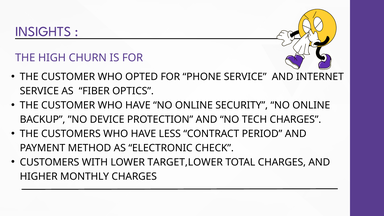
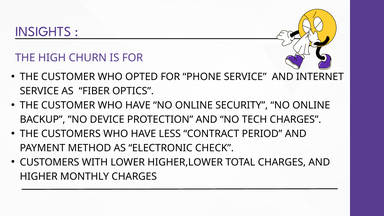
TARGET,LOWER: TARGET,LOWER -> HIGHER,LOWER (185, 162)
